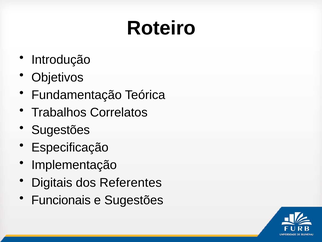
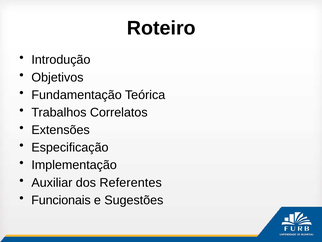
Sugestões: Sugestões -> Extensões (61, 130)
Digitais: Digitais -> Auxiliar (52, 182)
